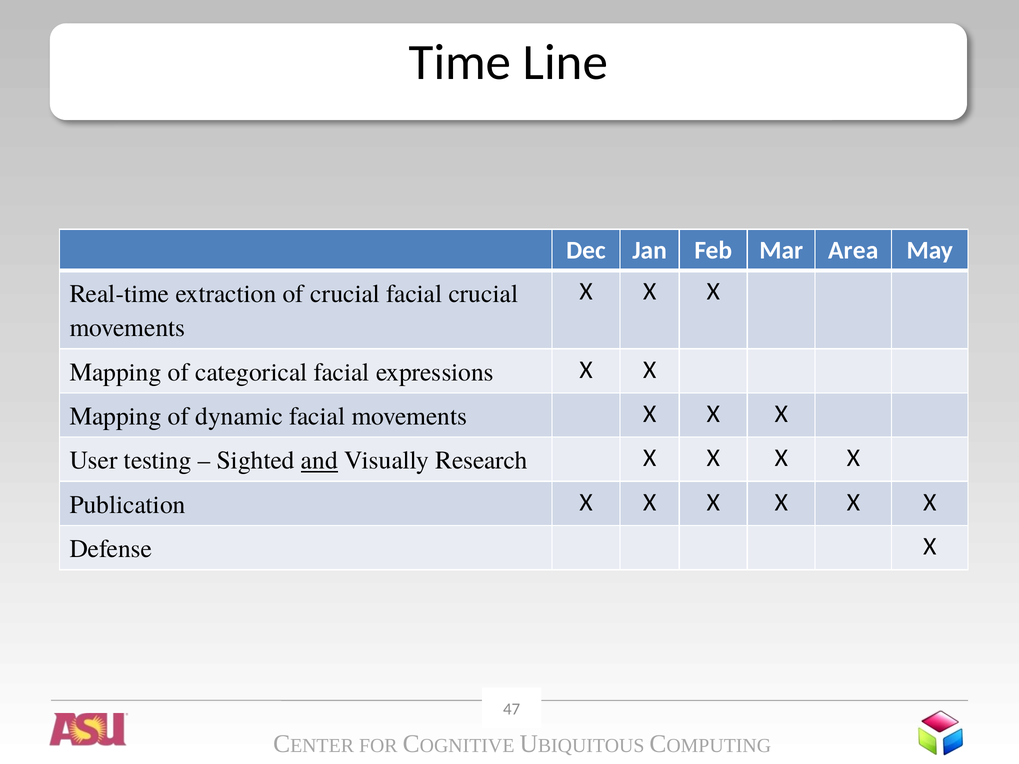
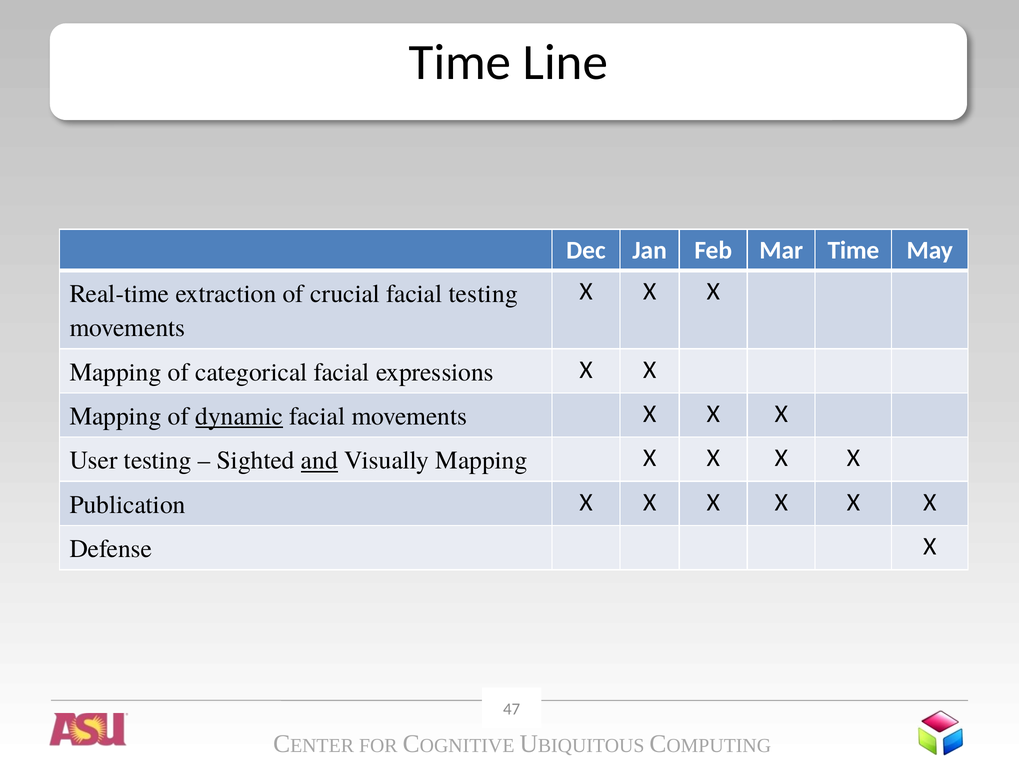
Mar Area: Area -> Time (853, 250)
facial crucial: crucial -> testing (483, 294)
dynamic underline: none -> present (239, 417)
Visually Research: Research -> Mapping (481, 461)
